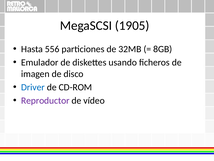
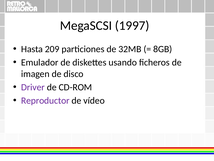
1905: 1905 -> 1997 (132, 26)
556: 556 -> 209 (52, 49)
Driver colour: blue -> purple (33, 87)
